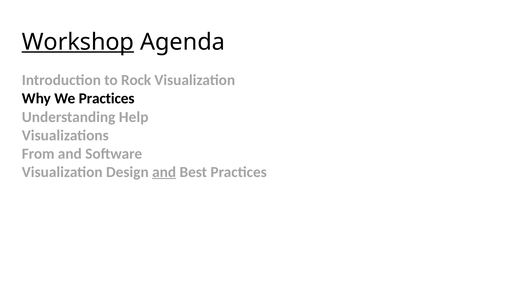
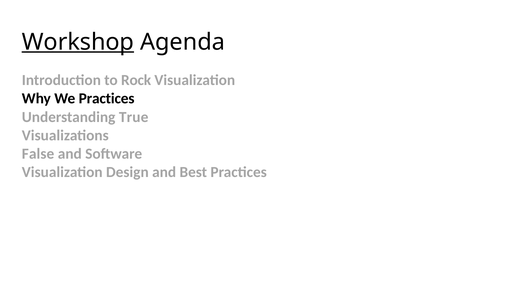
Help: Help -> True (134, 117)
From: From -> False (38, 154)
and underline: present -> none (164, 172)
